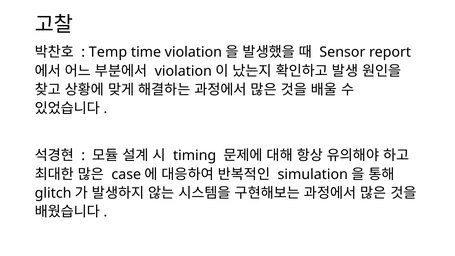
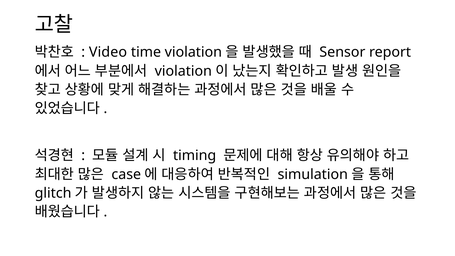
Temp: Temp -> Video (108, 52)
